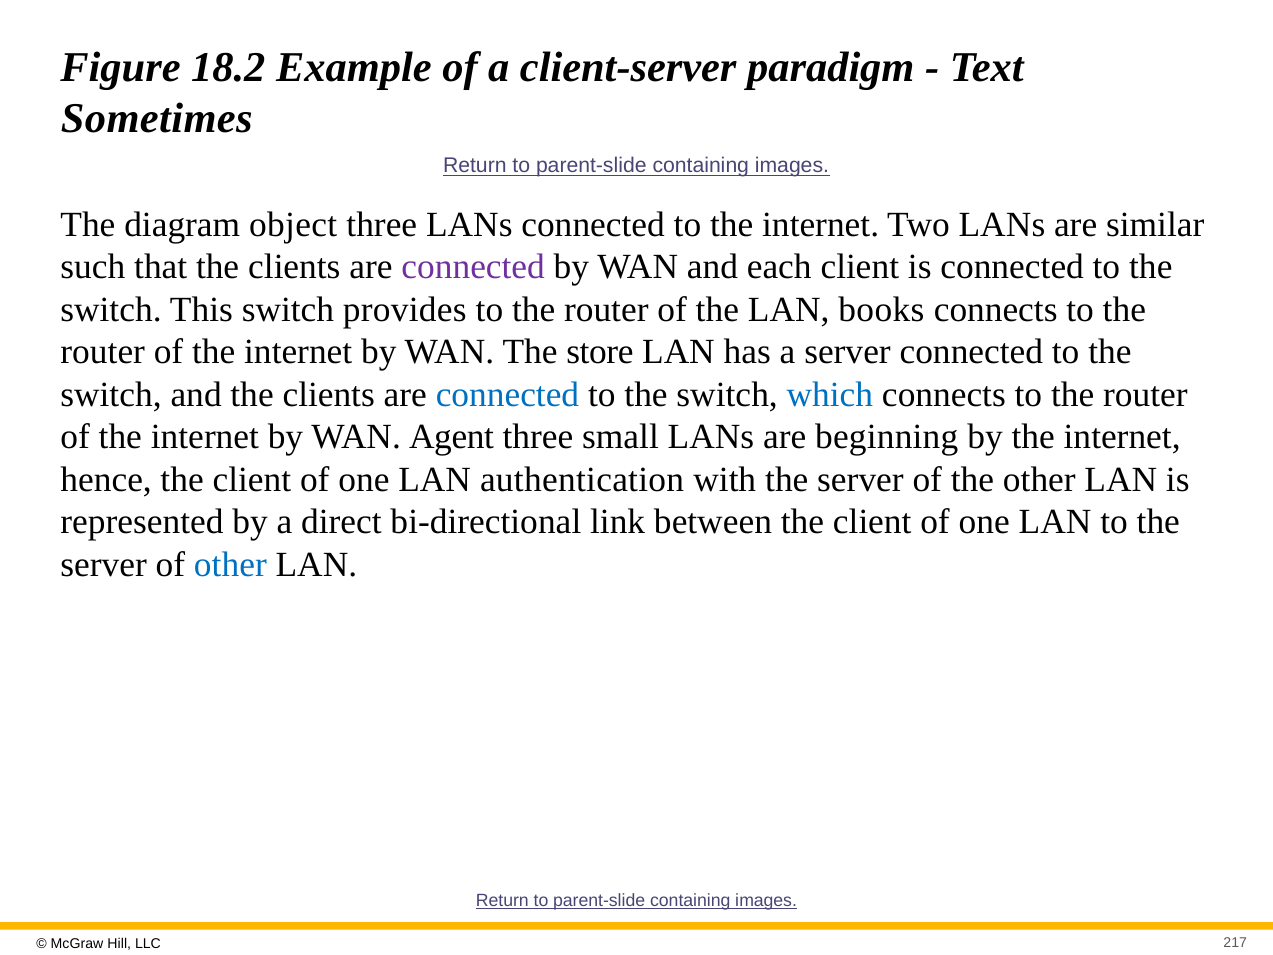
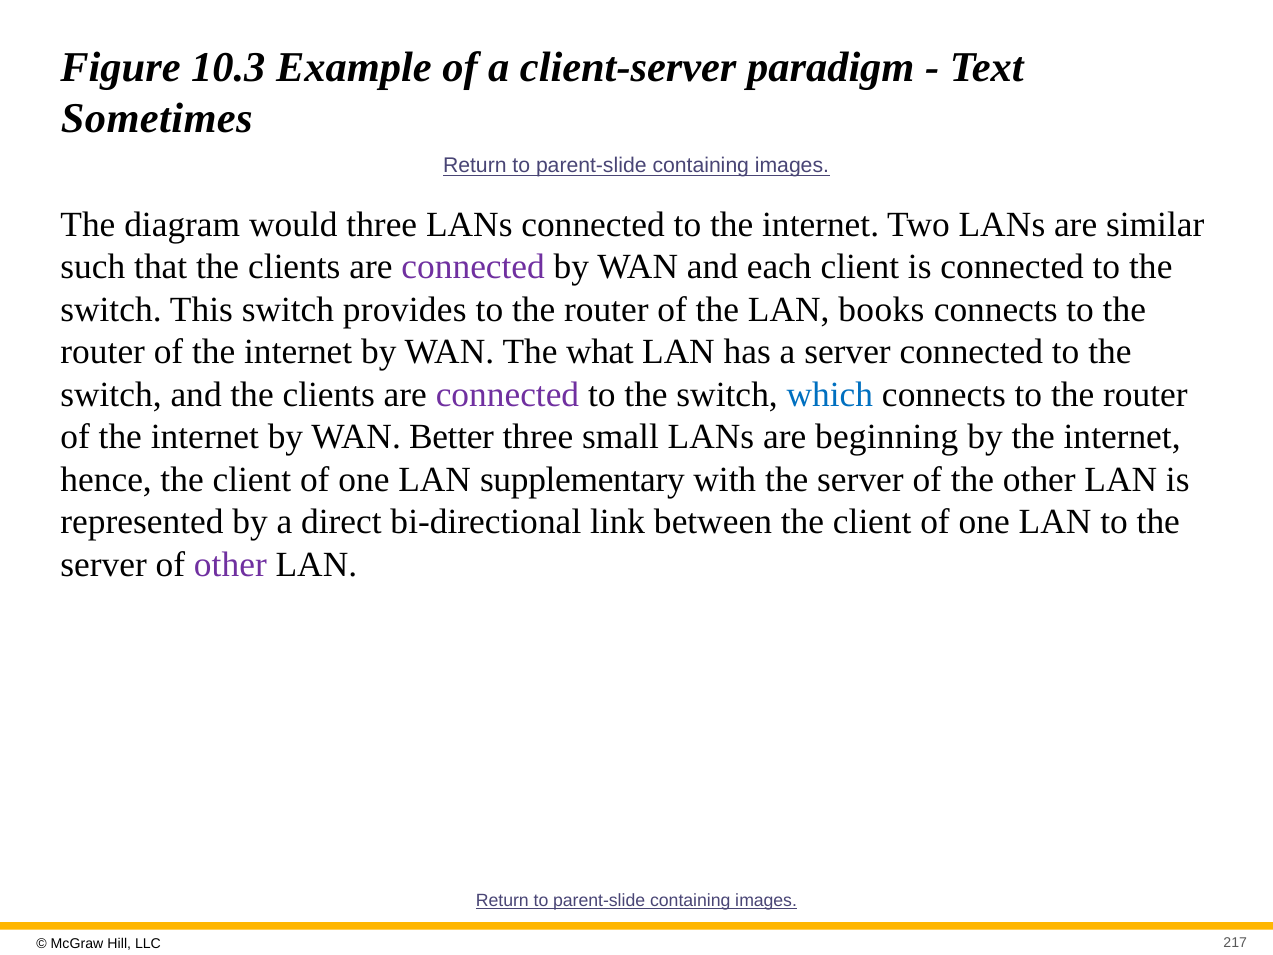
18.2: 18.2 -> 10.3 (228, 67)
object: object -> would (293, 225)
store: store -> what (600, 352)
connected colour: blue -> purple (507, 394)
Agent: Agent -> Better (452, 437)
authentication: authentication -> supplementary (582, 479)
other colour: blue -> purple (230, 564)
